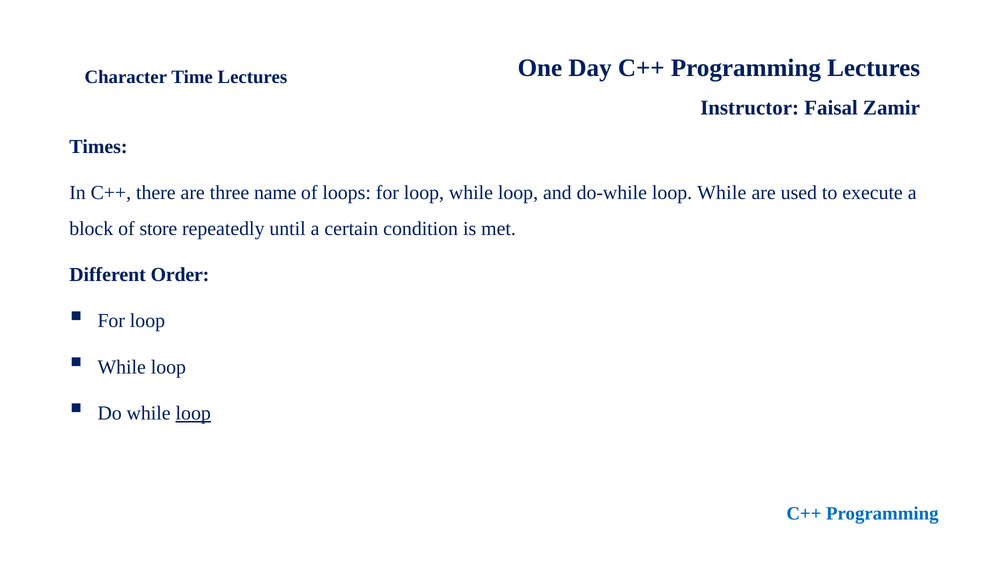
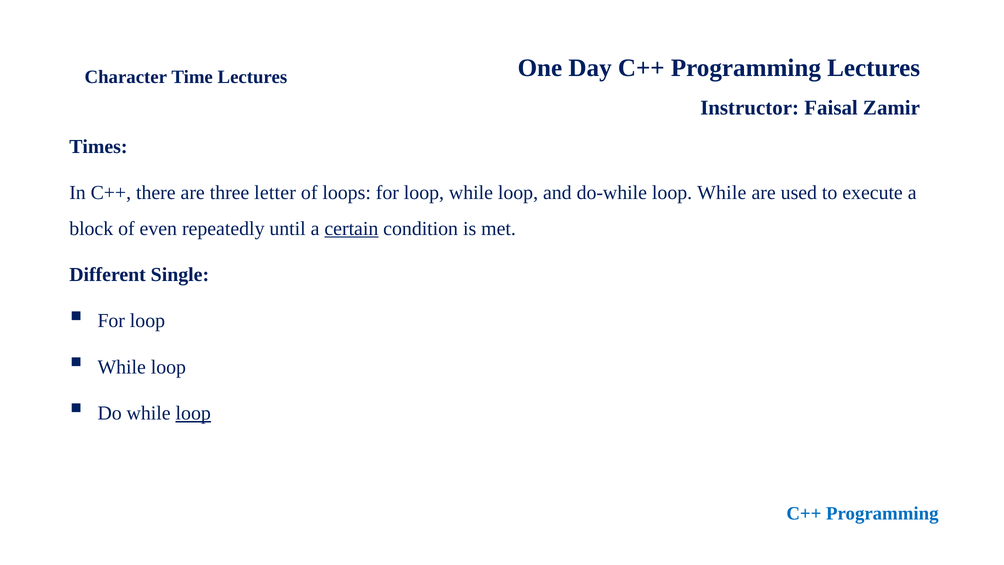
name: name -> letter (275, 193)
store: store -> even (158, 228)
certain underline: none -> present (351, 228)
Order: Order -> Single (180, 275)
